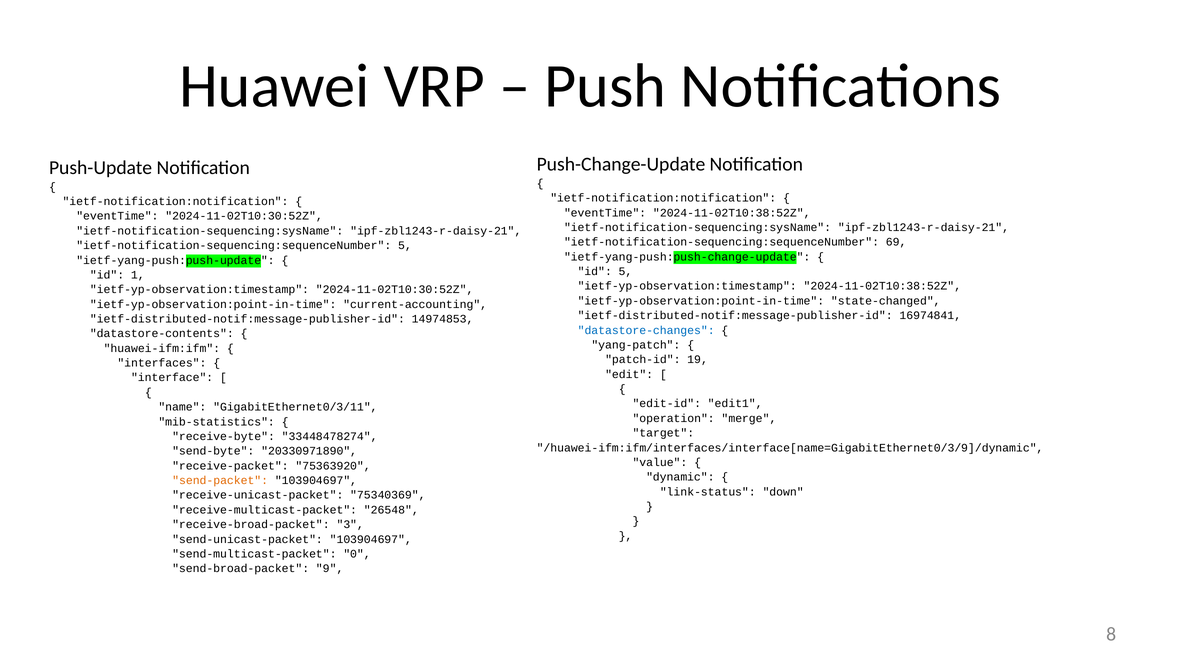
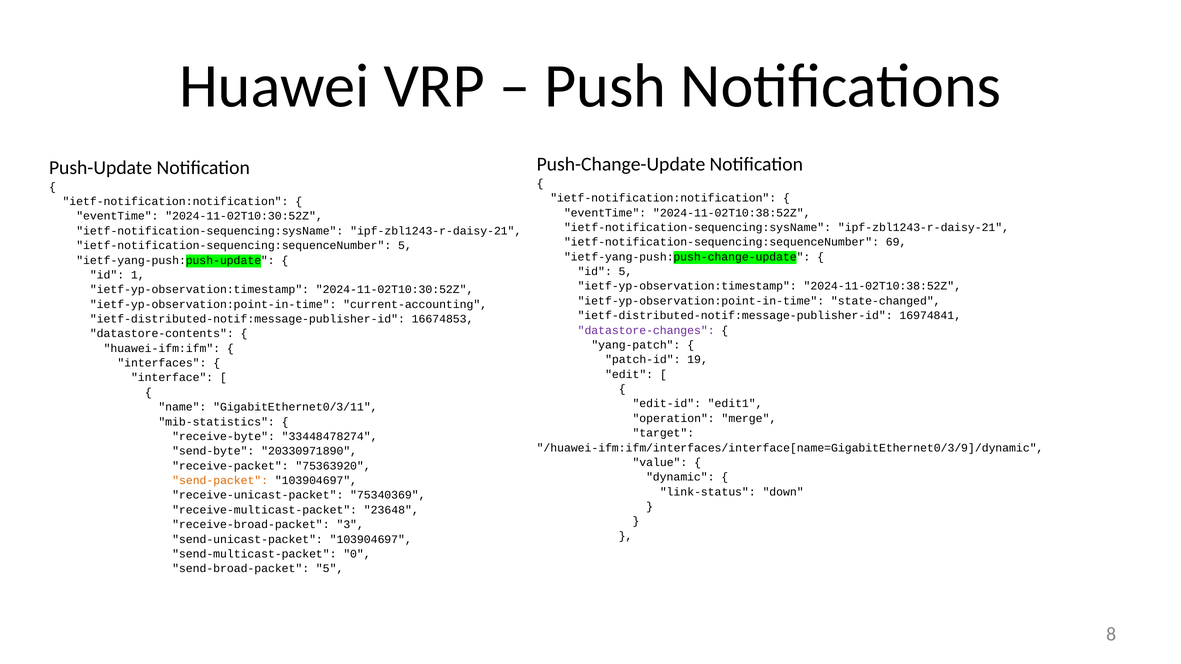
14974853: 14974853 -> 16674853 (443, 319)
datastore-changes colour: blue -> purple (646, 330)
26548: 26548 -> 23648 (391, 510)
send-broad-packet 9: 9 -> 5 (330, 569)
